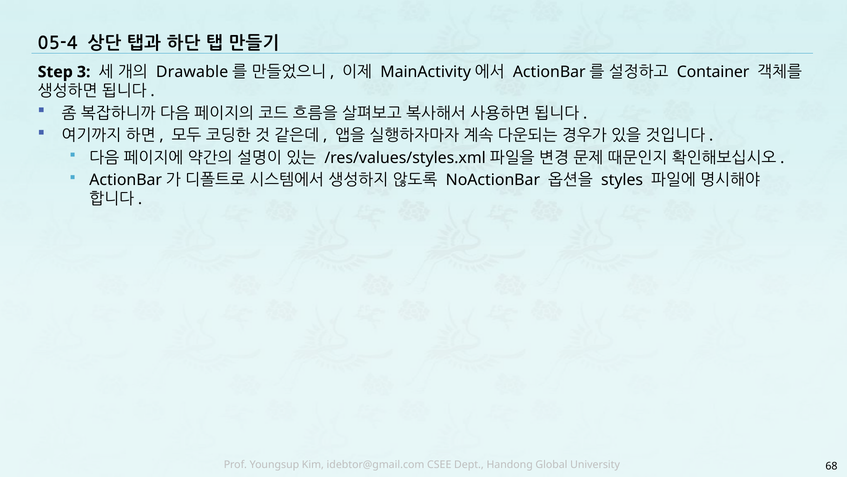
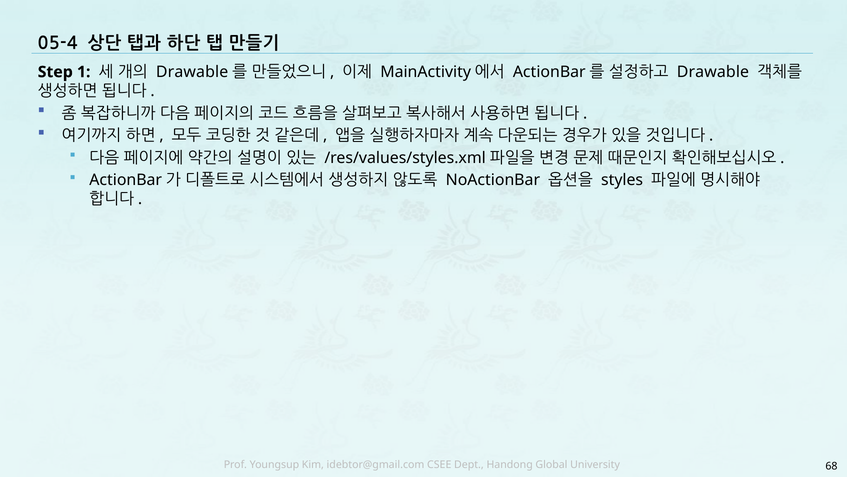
3: 3 -> 1 (84, 72)
Container: Container -> Drawable (713, 72)
